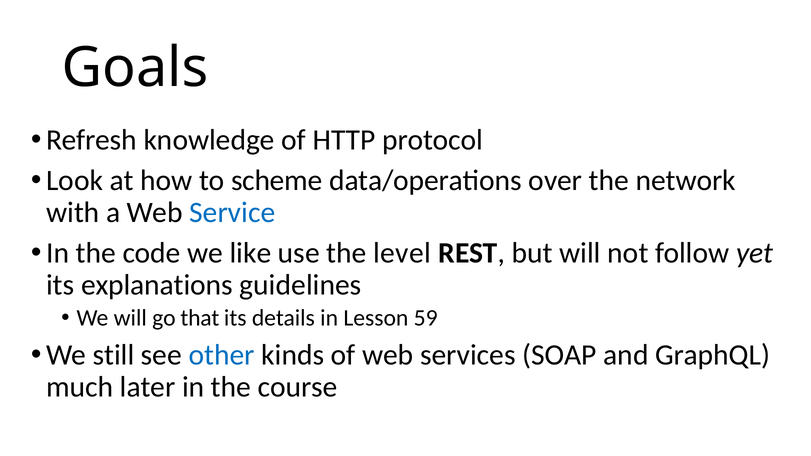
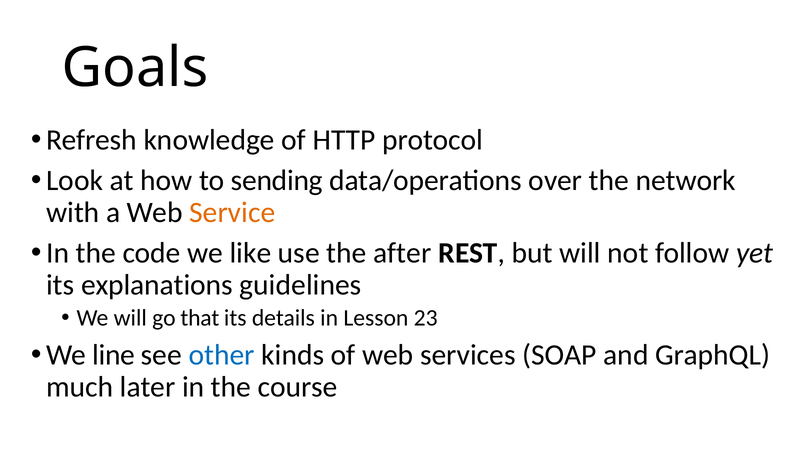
scheme: scheme -> sending (277, 181)
Service colour: blue -> orange (232, 213)
level: level -> after (402, 253)
59: 59 -> 23 (426, 318)
still: still -> line (114, 355)
